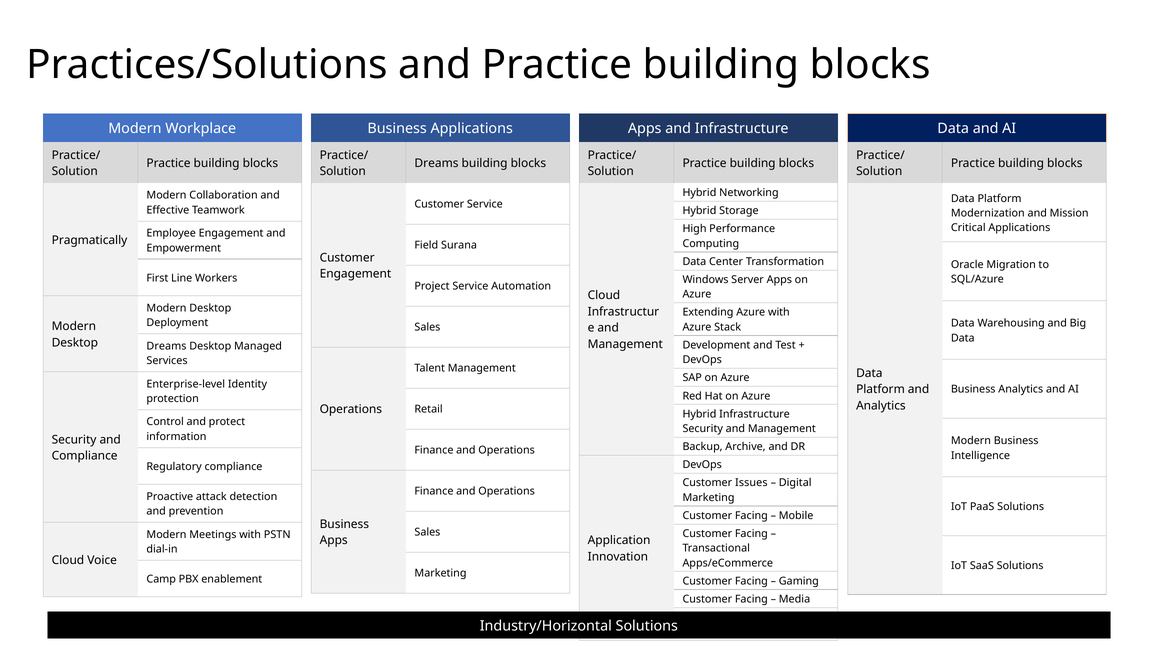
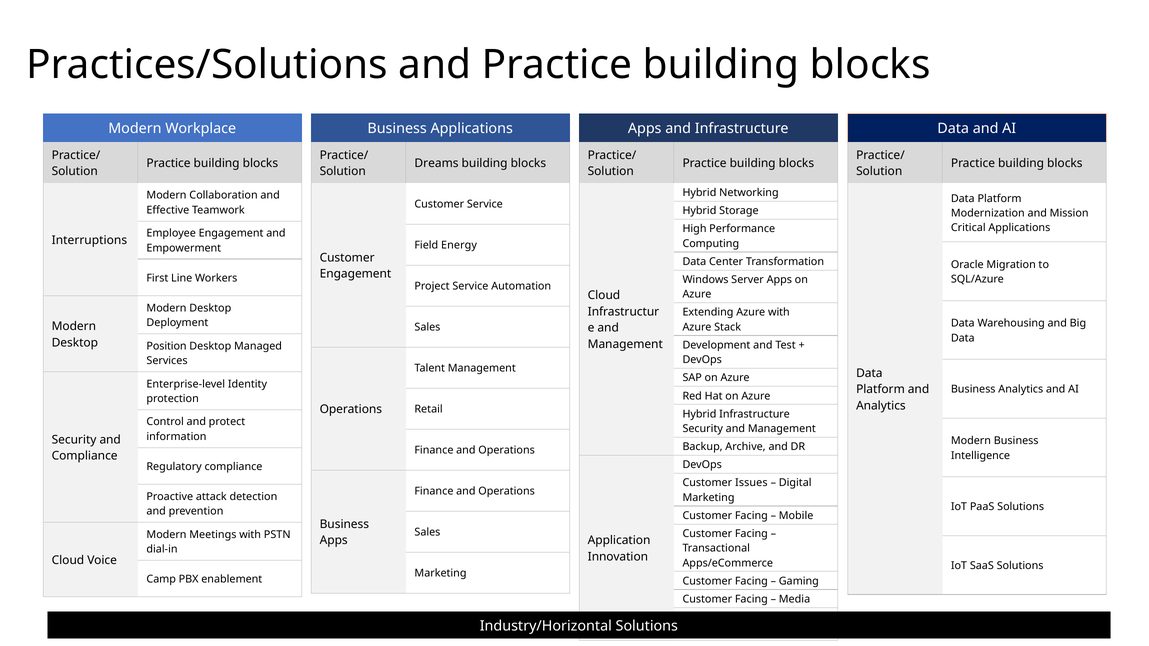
Pragmatically: Pragmatically -> Interruptions (89, 240)
Surana: Surana -> Energy (459, 245)
Dreams: Dreams -> Position (167, 346)
